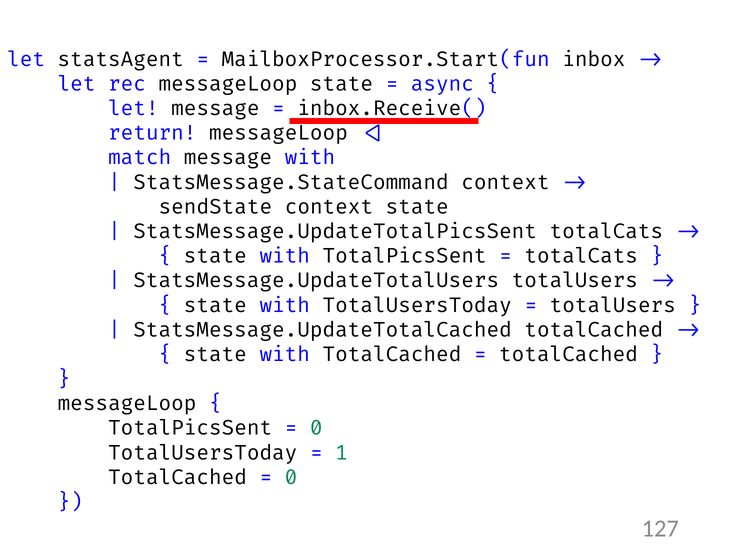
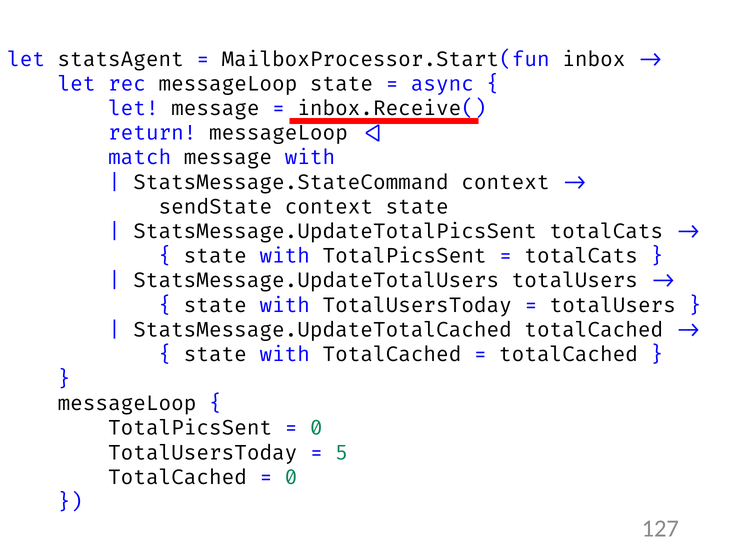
1: 1 -> 5 (342, 453)
